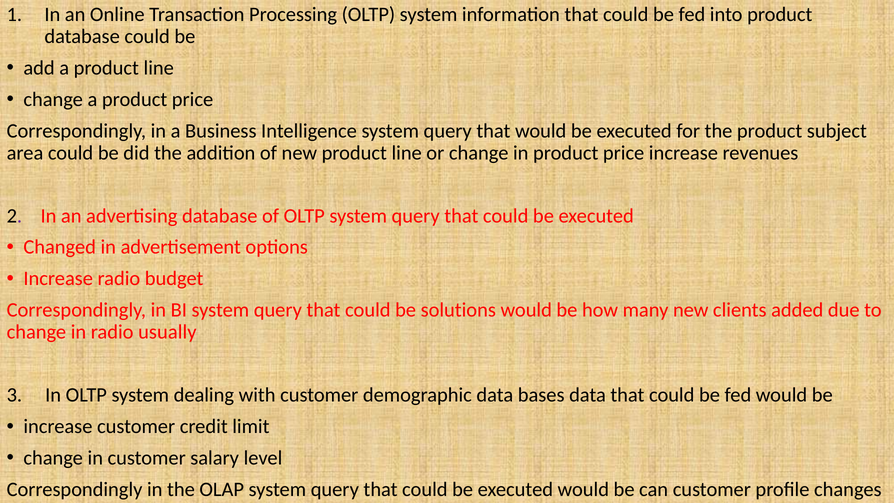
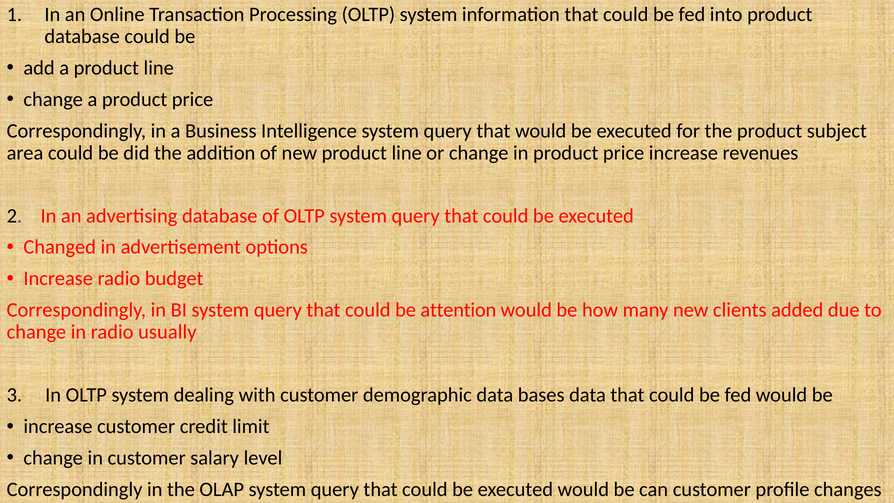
solutions: solutions -> attention (458, 310)
